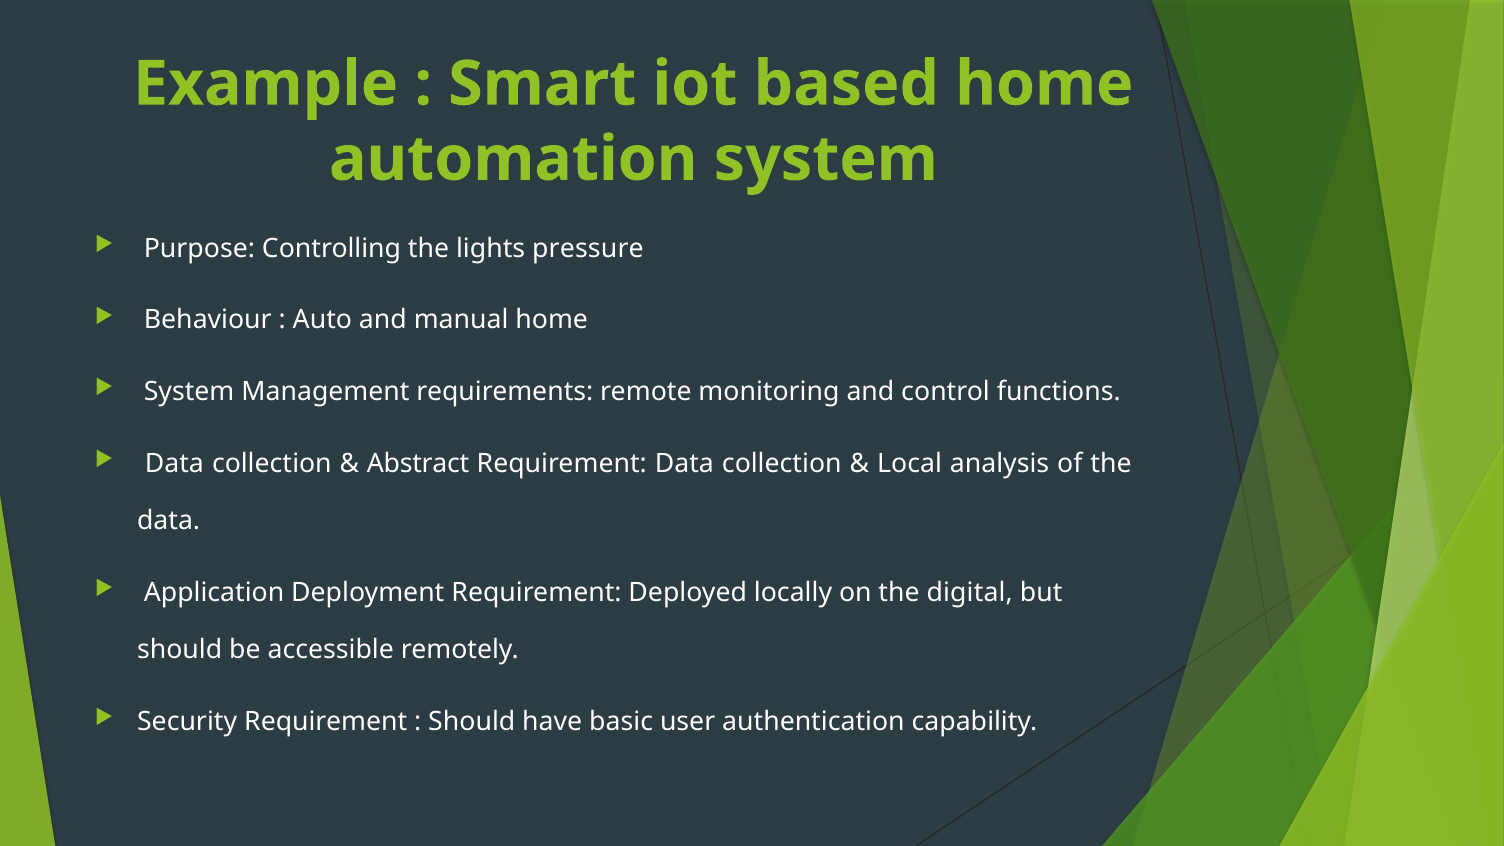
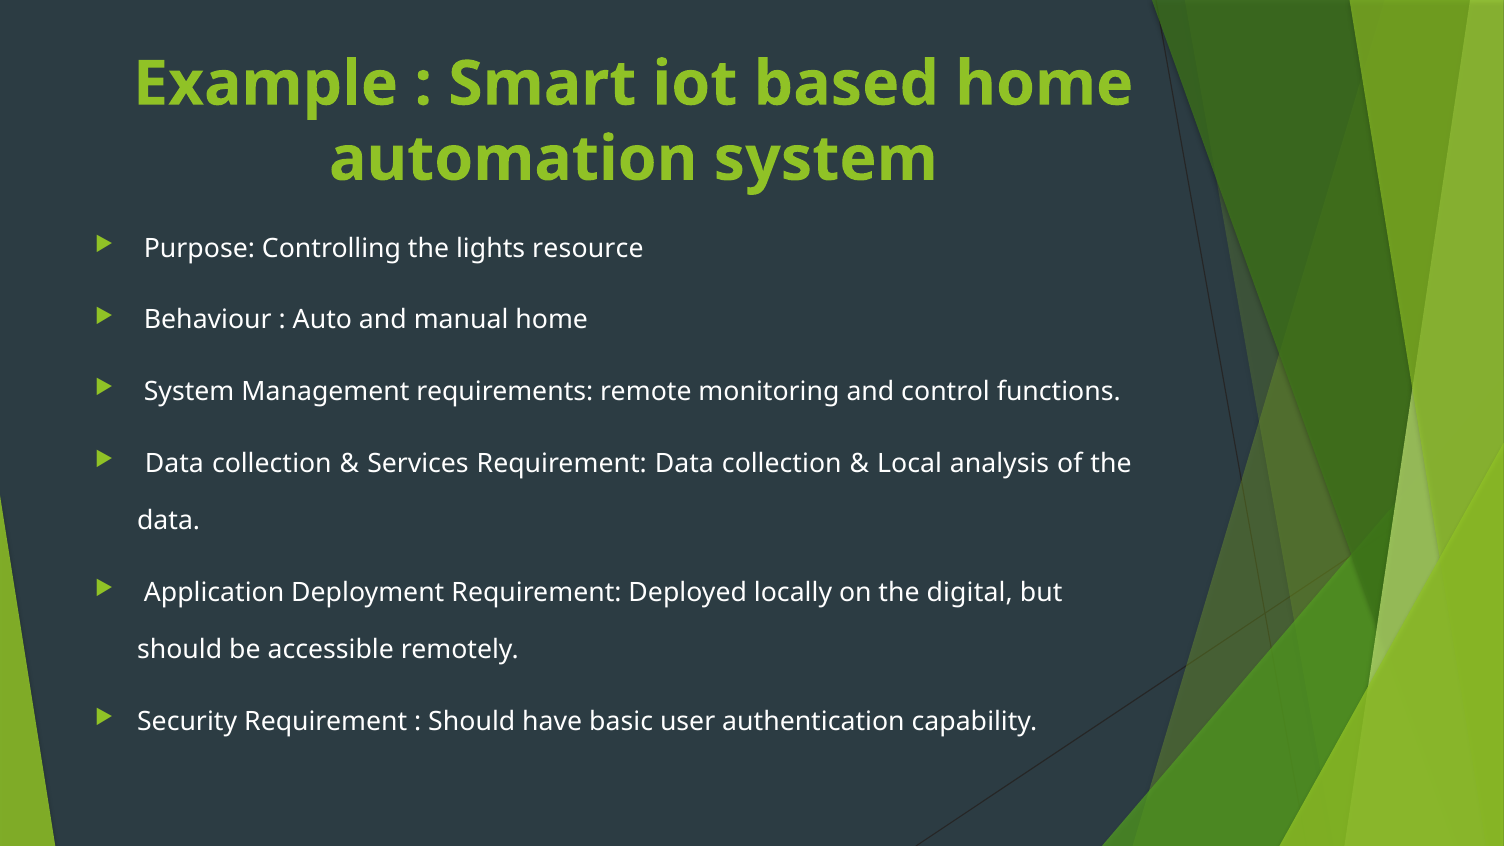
pressure: pressure -> resource (588, 248)
Abstract: Abstract -> Services (418, 463)
